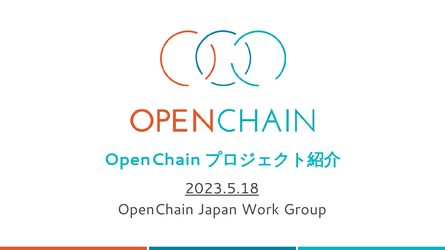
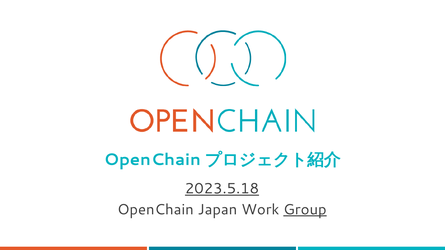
Group underline: none -> present (305, 210)
